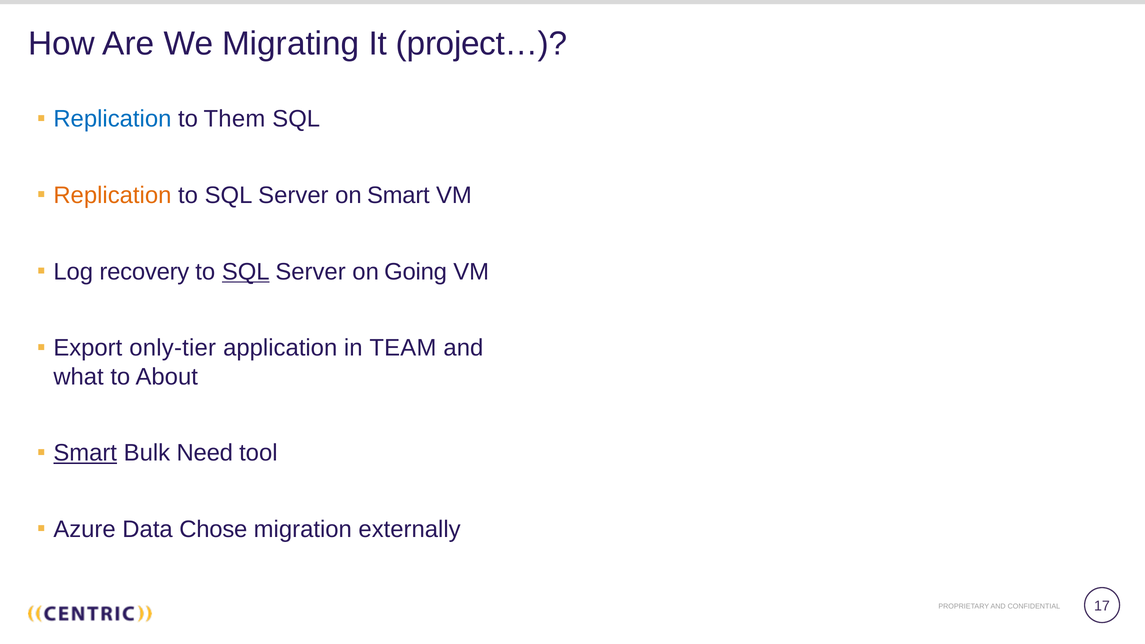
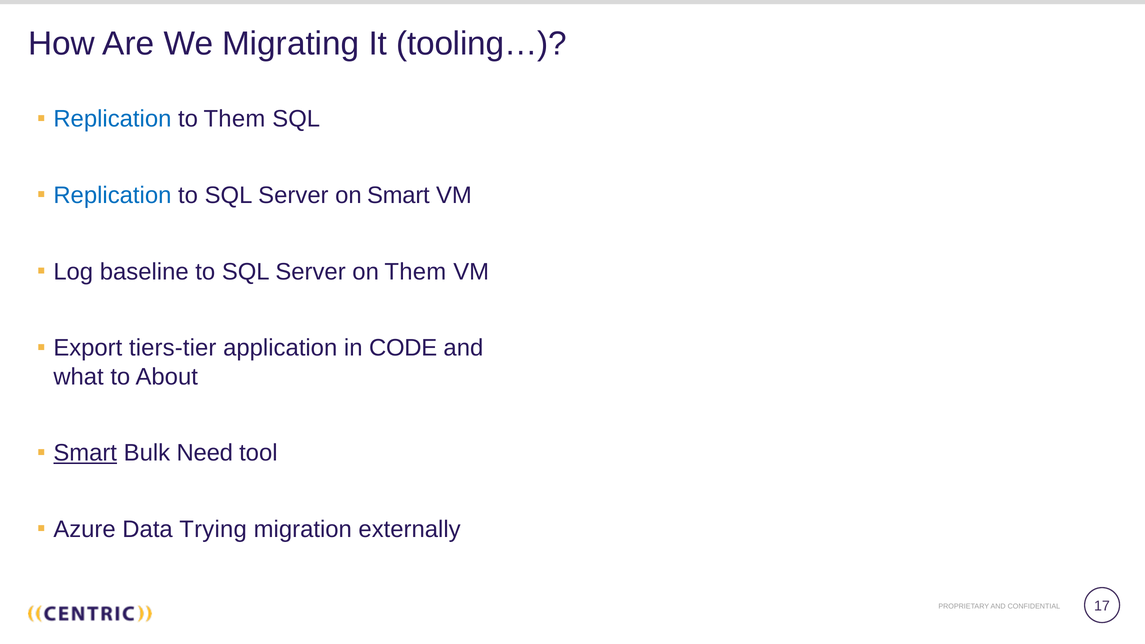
project…: project… -> tooling… (481, 44)
Replication colour: orange -> blue (112, 195)
recovery: recovery -> baseline (144, 272)
SQL underline: present -> none (246, 272)
on Going: Going -> Them (415, 272)
only-tier: only-tier -> tiers-tier (173, 348)
TEAM: TEAM -> CODE (403, 348)
Chose: Chose -> Trying (213, 529)
